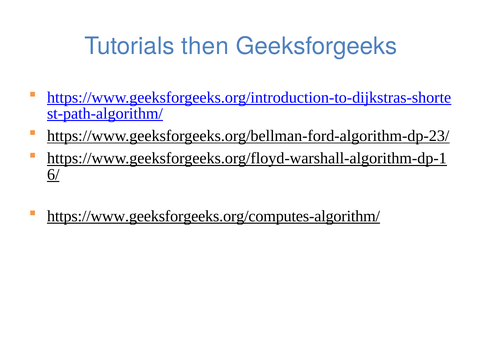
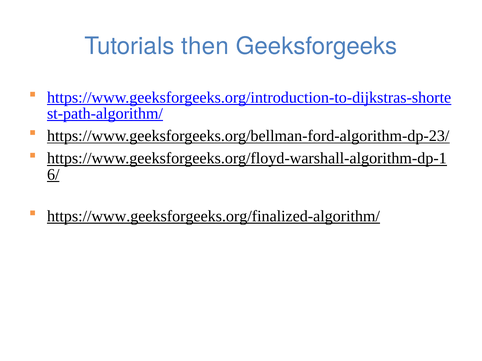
https://www.geeksforgeeks.org/computes-algorithm/: https://www.geeksforgeeks.org/computes-algorithm/ -> https://www.geeksforgeeks.org/finalized-algorithm/ (213, 216)
